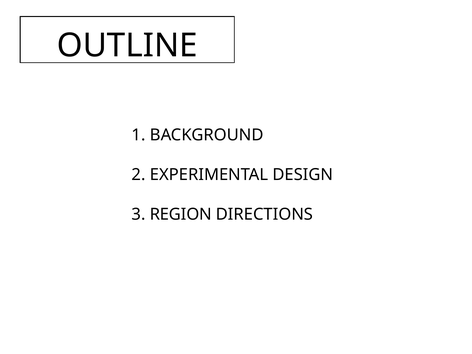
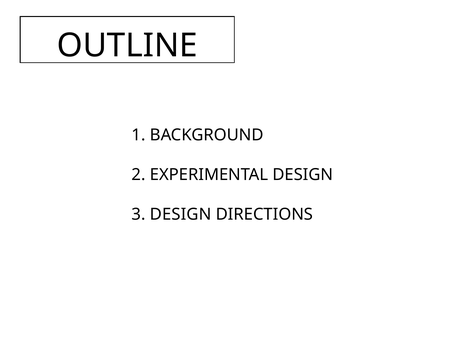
3 REGION: REGION -> DESIGN (181, 215)
